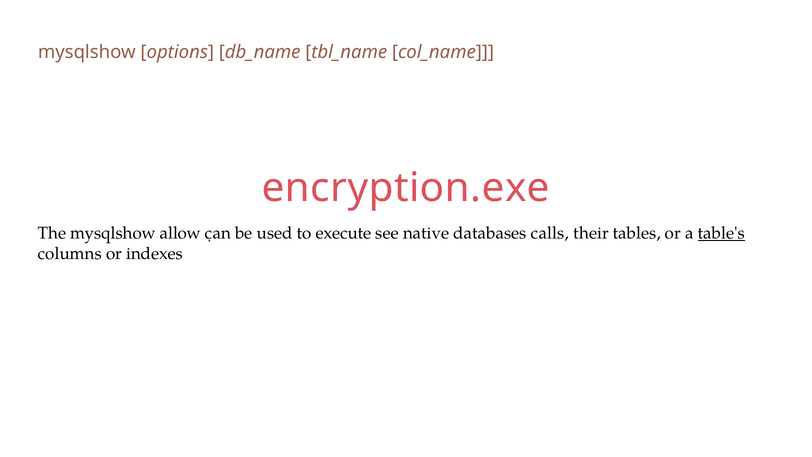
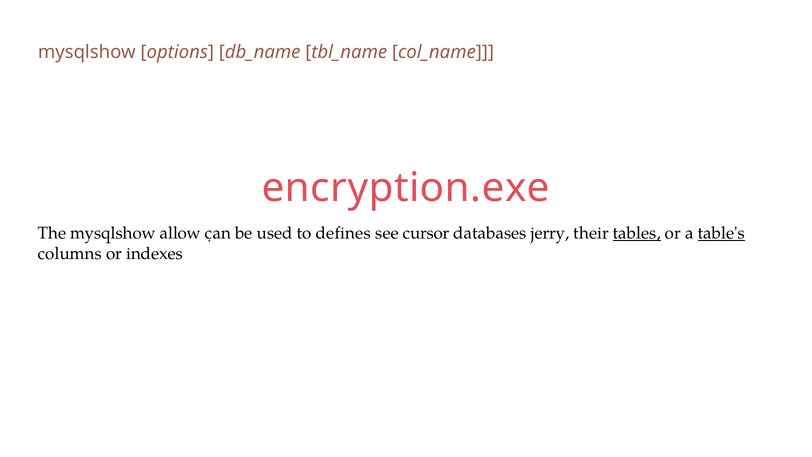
execute: execute -> defines (343, 233)
native: native -> cursor (426, 233)
calls: calls -> jerry (550, 233)
tables underline: none -> present (637, 233)
